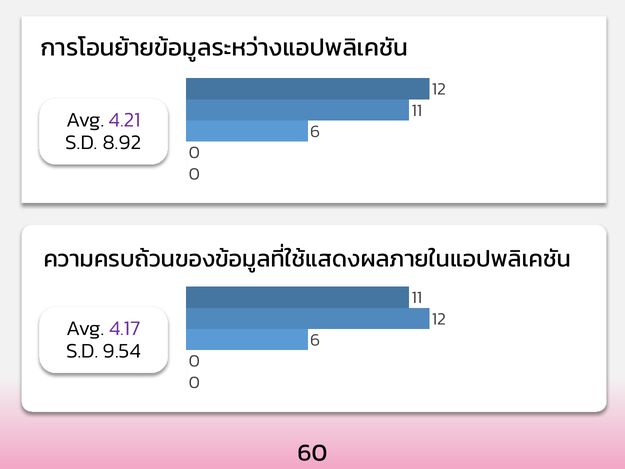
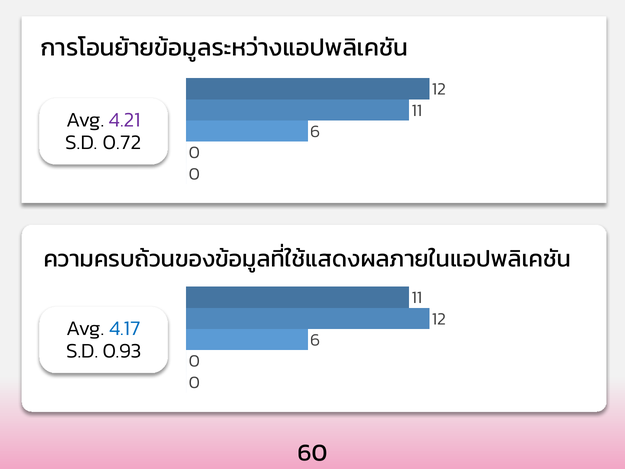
8.92: 8.92 -> 0.72 (122, 142)
4.17 colour: purple -> blue (125, 328)
9.54: 9.54 -> 0.93 (122, 351)
